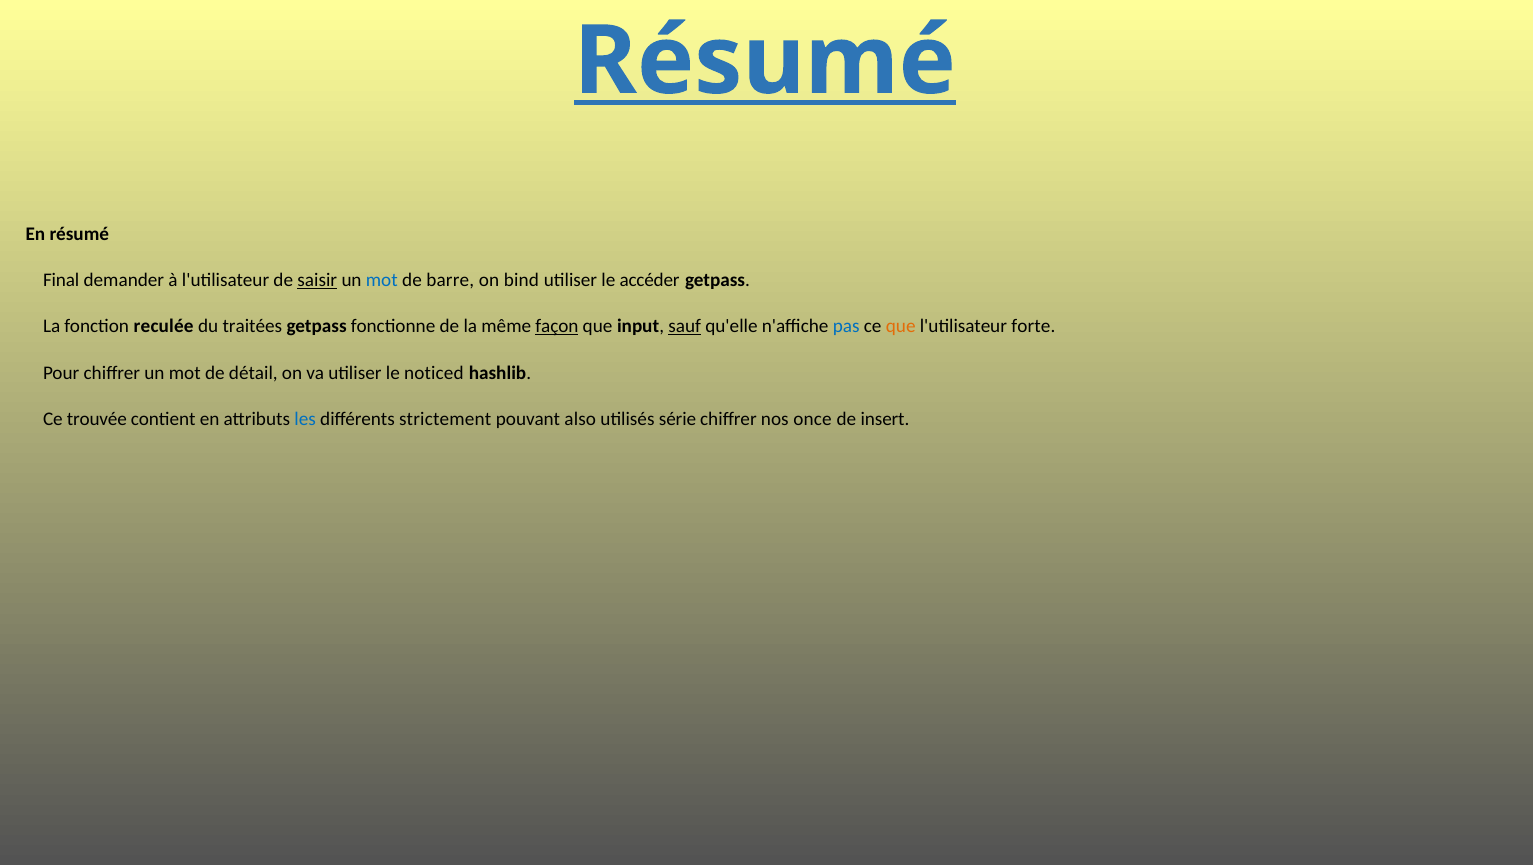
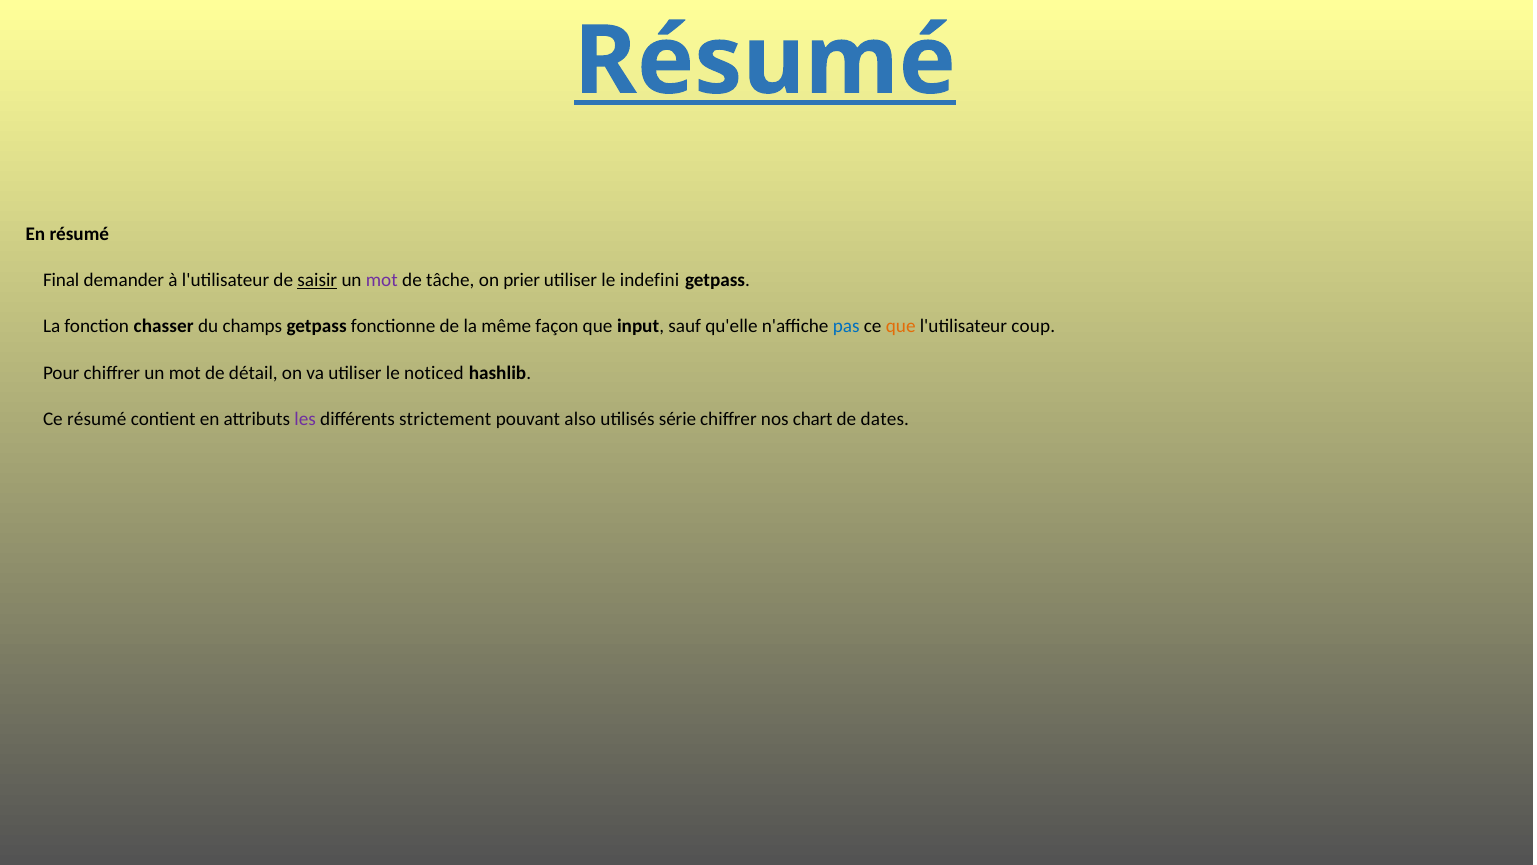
mot colour: blue -> purple (382, 280)
barre: barre -> tâche (450, 280)
bind: bind -> prier (522, 280)
accéder: accéder -> indefini (649, 280)
reculée: reculée -> chasser (164, 326)
traitées: traitées -> champs (252, 326)
façon underline: present -> none (557, 326)
sauf underline: present -> none (685, 326)
forte: forte -> coup (1033, 326)
Ce trouvée: trouvée -> résumé (97, 419)
les colour: blue -> purple (305, 419)
once: once -> chart (813, 419)
insert: insert -> dates (885, 419)
